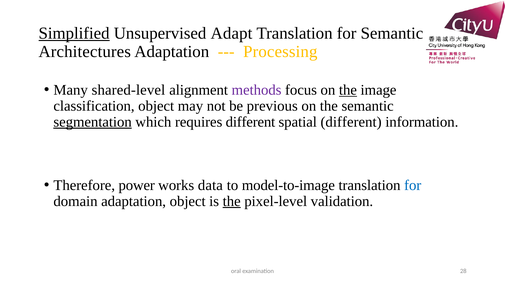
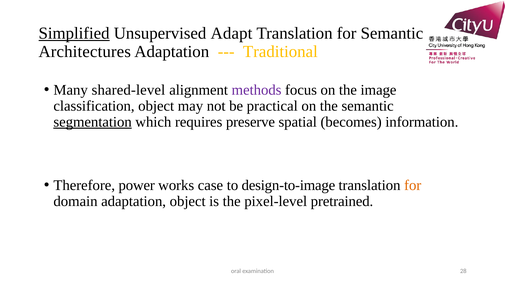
Processing: Processing -> Traditional (280, 52)
the underline: present -> none (348, 90)
previous: previous -> practical (272, 106)
requires different: different -> preserve (250, 122)
spatial different: different -> becomes (351, 122)
data: data -> case (210, 185)
model-to-image: model-to-image -> design-to-image (288, 185)
for colour: blue -> orange (413, 185)
the underline: present -> none (232, 201)
validation: validation -> pretrained (342, 201)
